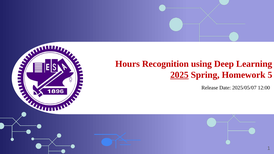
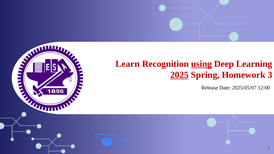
Hours: Hours -> Learn (127, 64)
using underline: none -> present (201, 64)
5: 5 -> 3 (270, 75)
